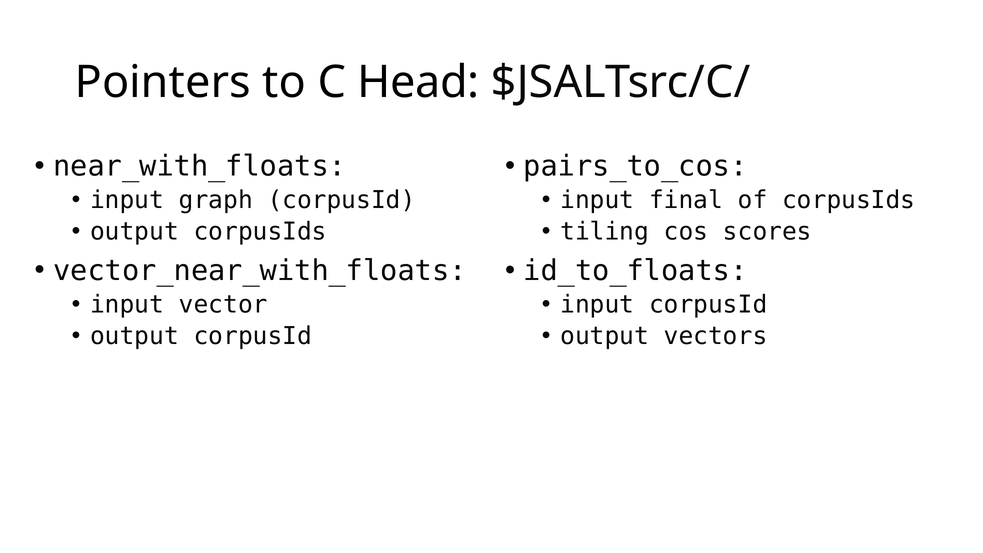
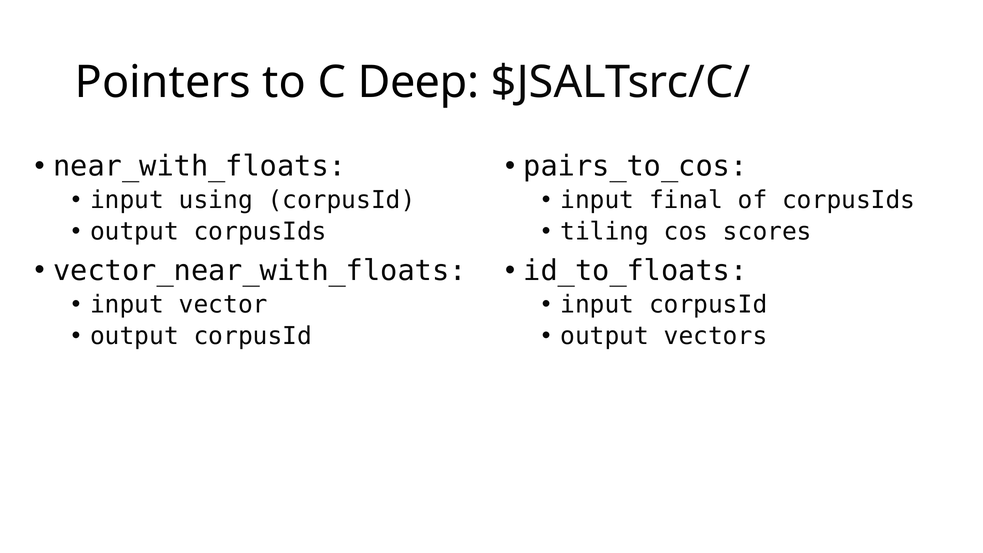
Head: Head -> Deep (418, 83)
graph: graph -> using (216, 200)
